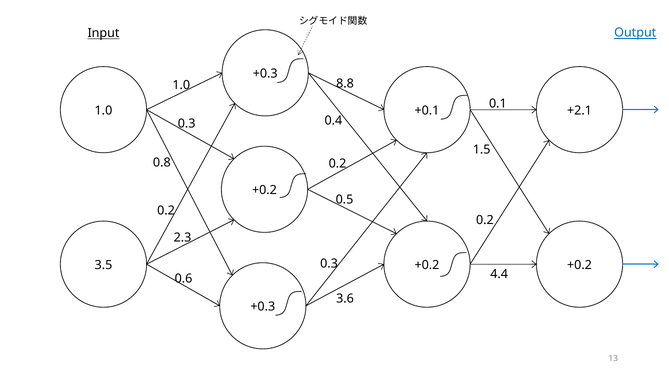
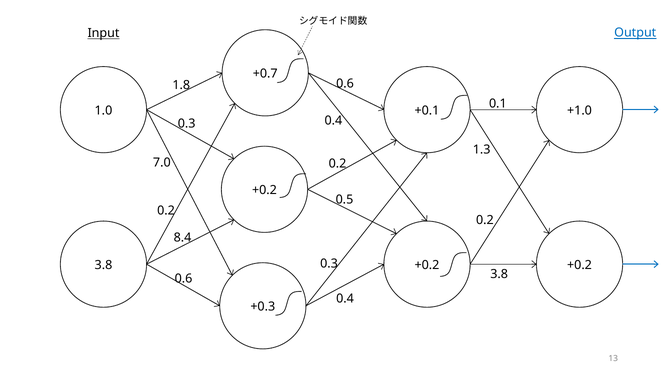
+0.3: +0.3 -> +0.7 (265, 74)
8.8: 8.8 -> 0.6 (345, 84)
1.0: 1.0 -> 1.8 (181, 85)
+2.1: +2.1 -> +1.0 (580, 111)
1.5: 1.5 -> 1.3 (482, 150)
0.8: 0.8 -> 7.0 (162, 163)
2.3: 2.3 -> 8.4 (183, 238)
3.5: 3.5 -> 3.8 (103, 265)
4.4: 4.4 -> 3.8 (499, 275)
3.6: 3.6 -> 0.4 (345, 299)
